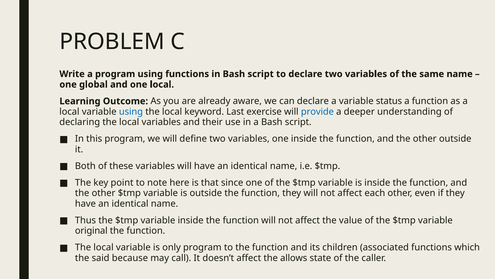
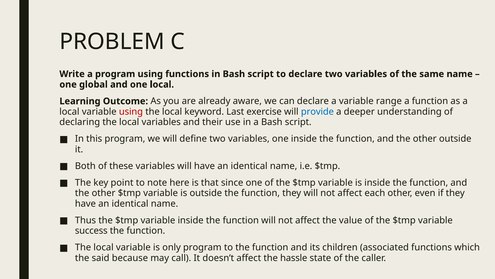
status: status -> range (389, 101)
using colour: blue -> red (131, 111)
original: original -> success (91, 230)
allows: allows -> hassle (294, 258)
